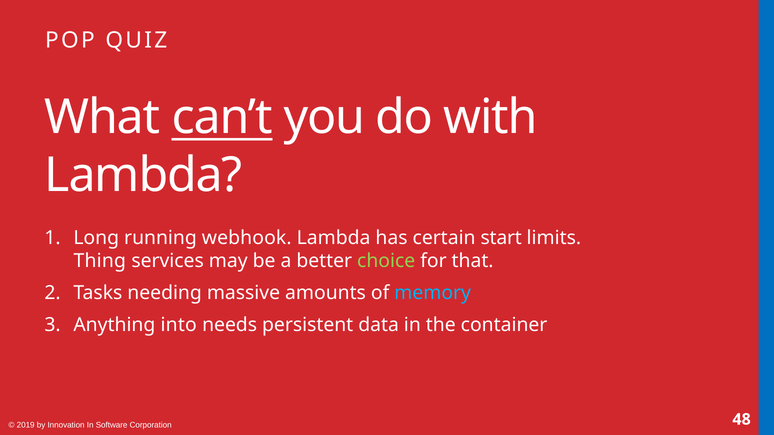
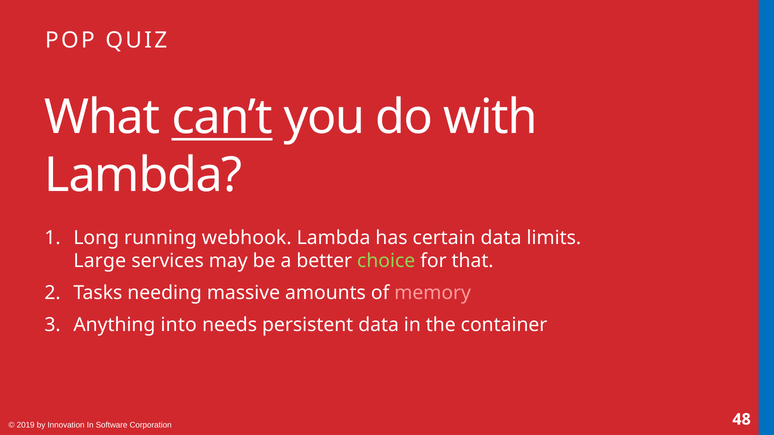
certain start: start -> data (501, 238)
Thing: Thing -> Large (100, 261)
memory colour: light blue -> pink (433, 293)
